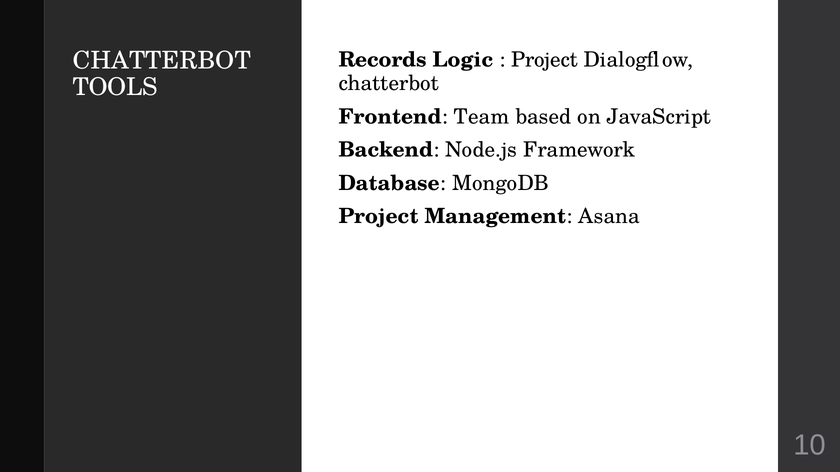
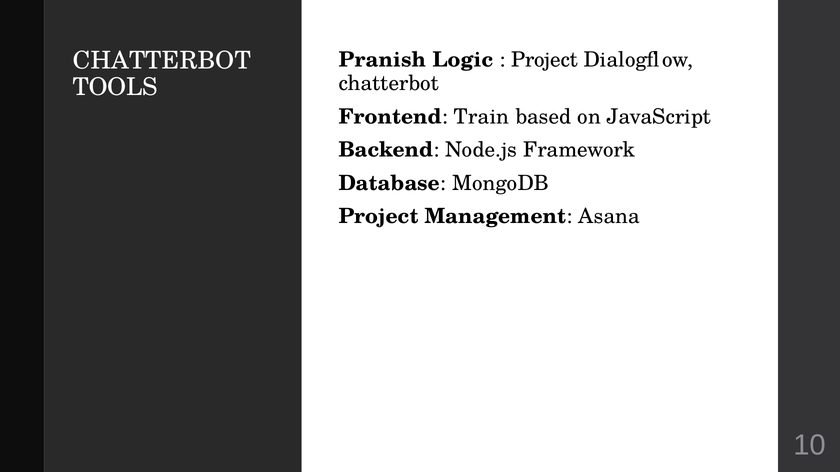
Records: Records -> Pranish (382, 60)
Team: Team -> Train (482, 117)
